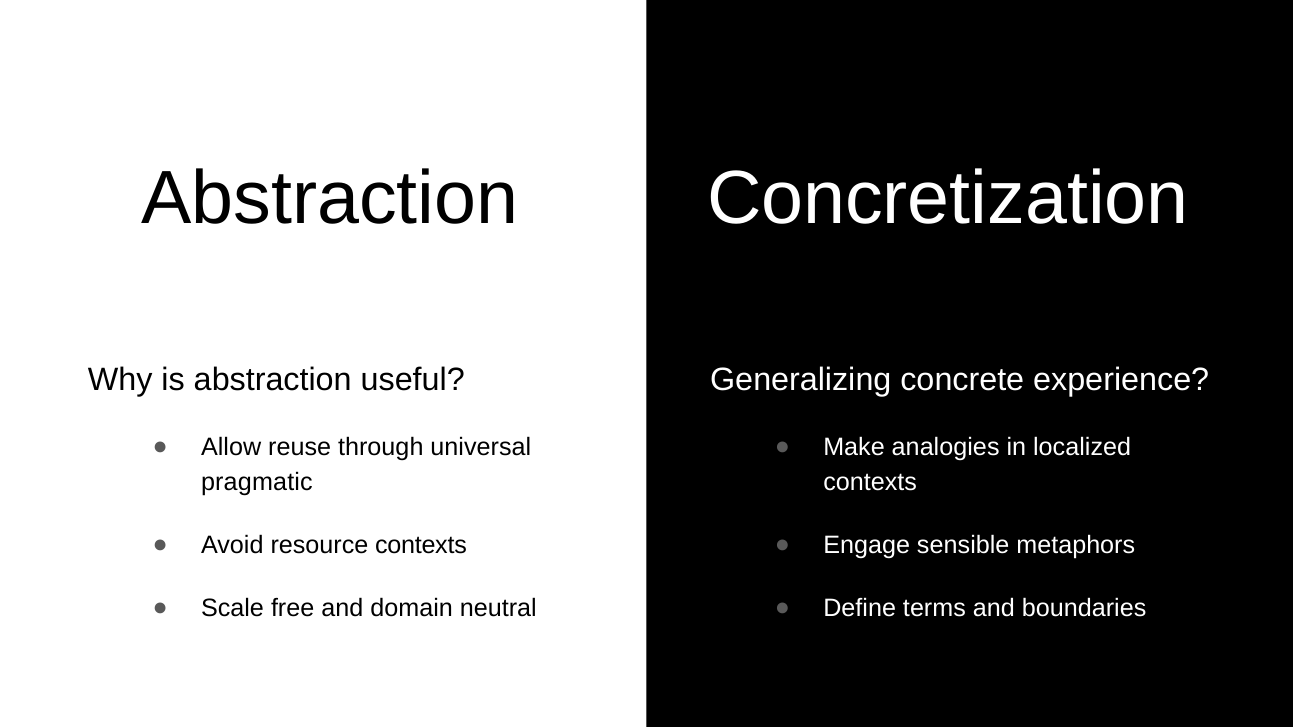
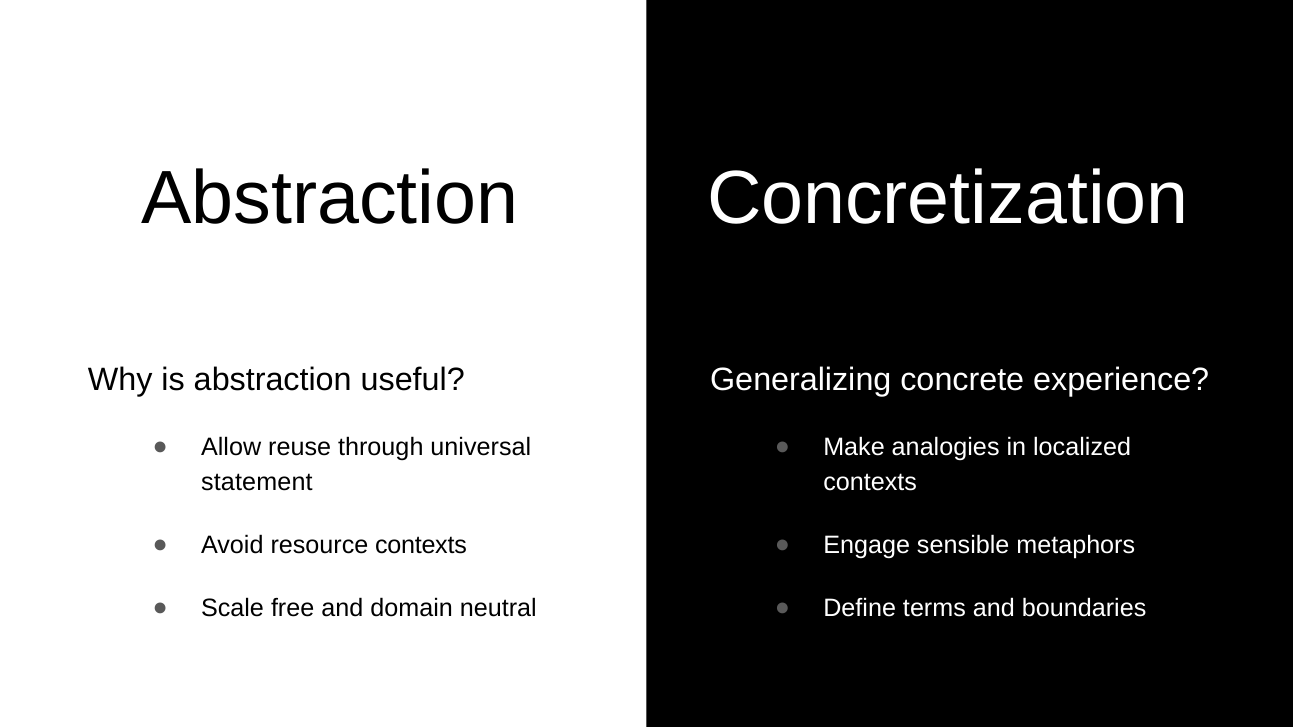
pragmatic: pragmatic -> statement (257, 482)
